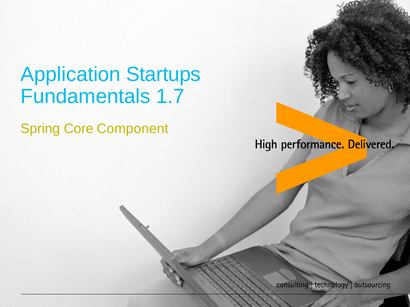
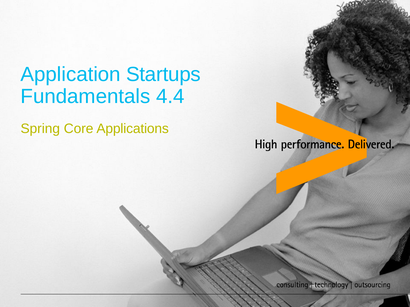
1.7: 1.7 -> 4.4 (170, 97)
Component: Component -> Applications (133, 129)
